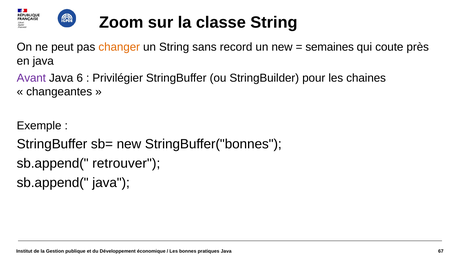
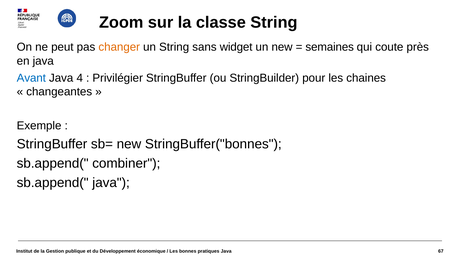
record: record -> widget (236, 47)
Avant colour: purple -> blue (31, 78)
6: 6 -> 4 (80, 78)
retrouver: retrouver -> combiner (126, 163)
